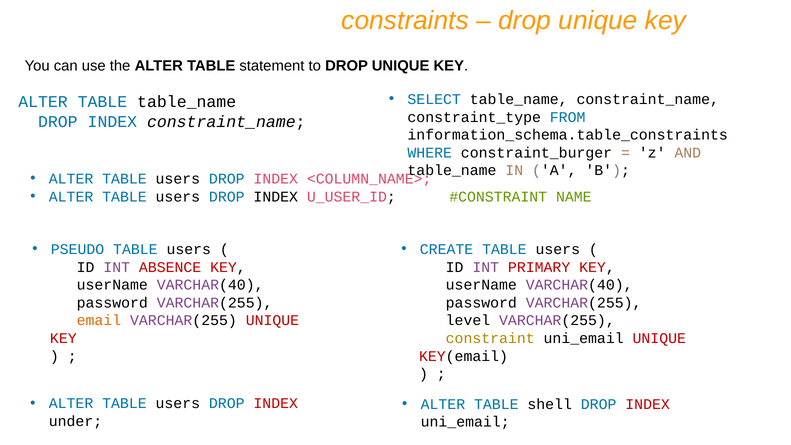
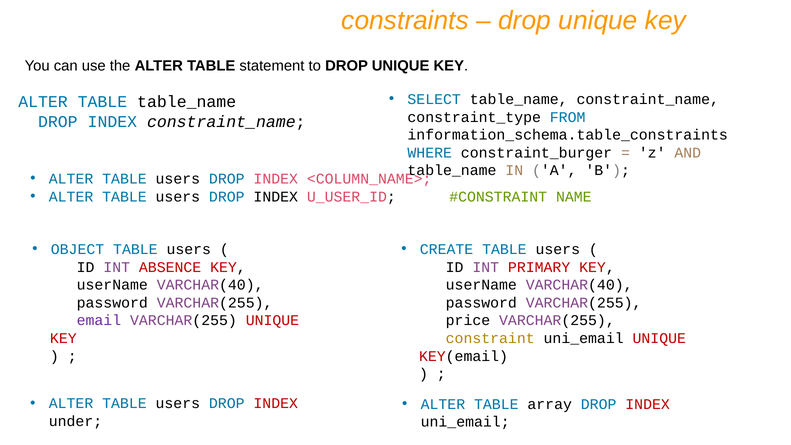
PSEUDO: PSEUDO -> OBJECT (78, 249)
email colour: orange -> purple (99, 321)
level: level -> price (468, 321)
shell: shell -> array (550, 404)
